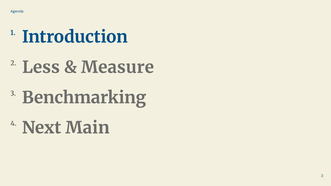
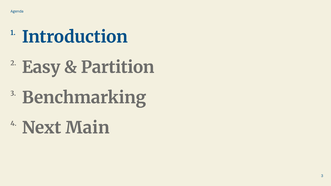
Less: Less -> Easy (41, 67)
Measure: Measure -> Partition (118, 67)
